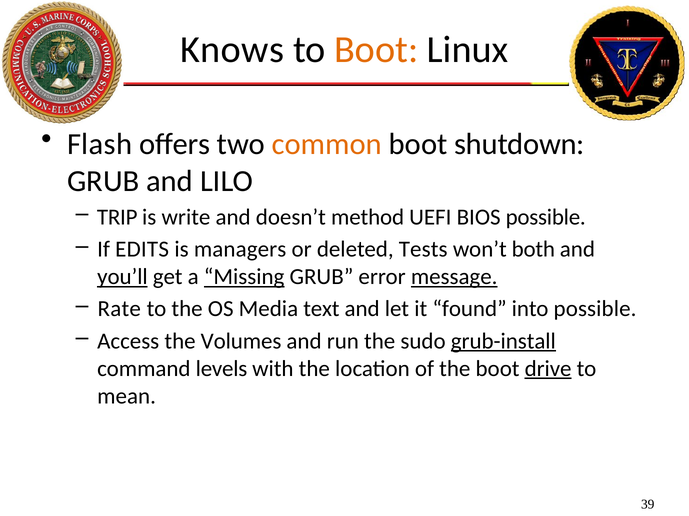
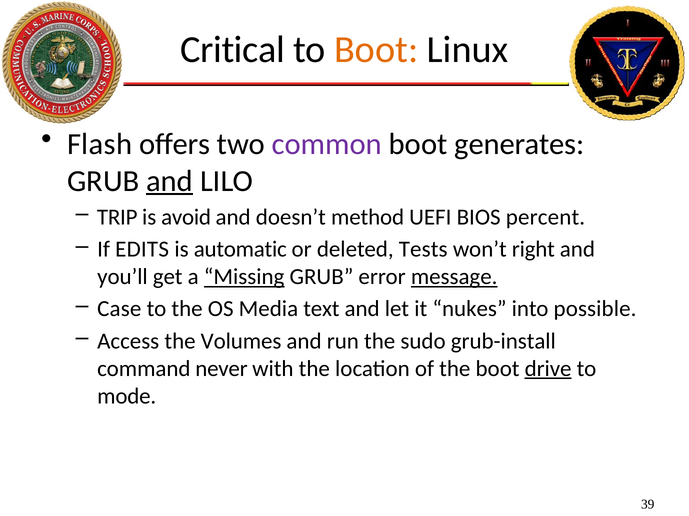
Knows: Knows -> Critical (232, 50)
common colour: orange -> purple (327, 144)
shutdown: shutdown -> generates (519, 144)
and underline: none -> present (170, 181)
write: write -> avoid (186, 217)
BIOS possible: possible -> percent (545, 217)
managers: managers -> automatic (240, 250)
both: both -> right (533, 250)
you’ll underline: present -> none (122, 277)
Rate: Rate -> Case (119, 309)
found: found -> nukes (469, 309)
grub-install underline: present -> none (503, 341)
levels: levels -> never (222, 369)
mean: mean -> mode (127, 397)
